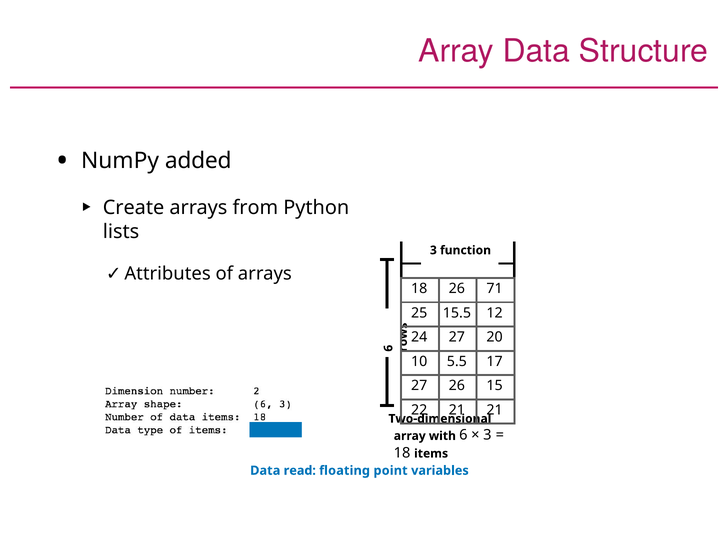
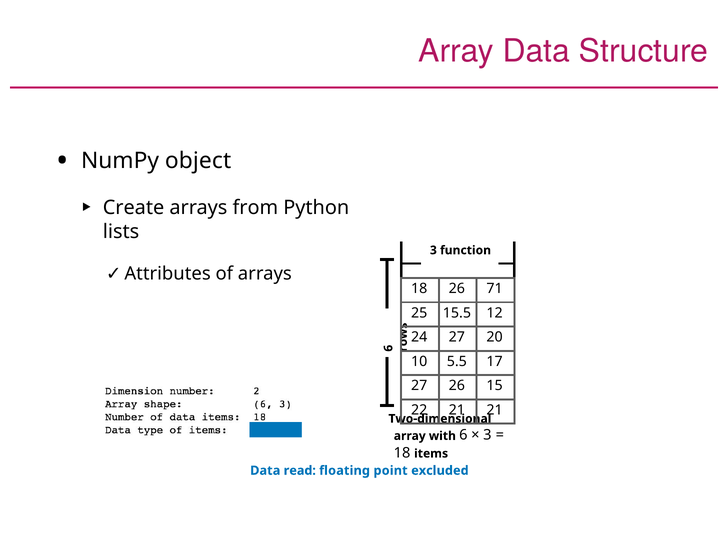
added: added -> object (198, 161)
variables: variables -> excluded (440, 471)
